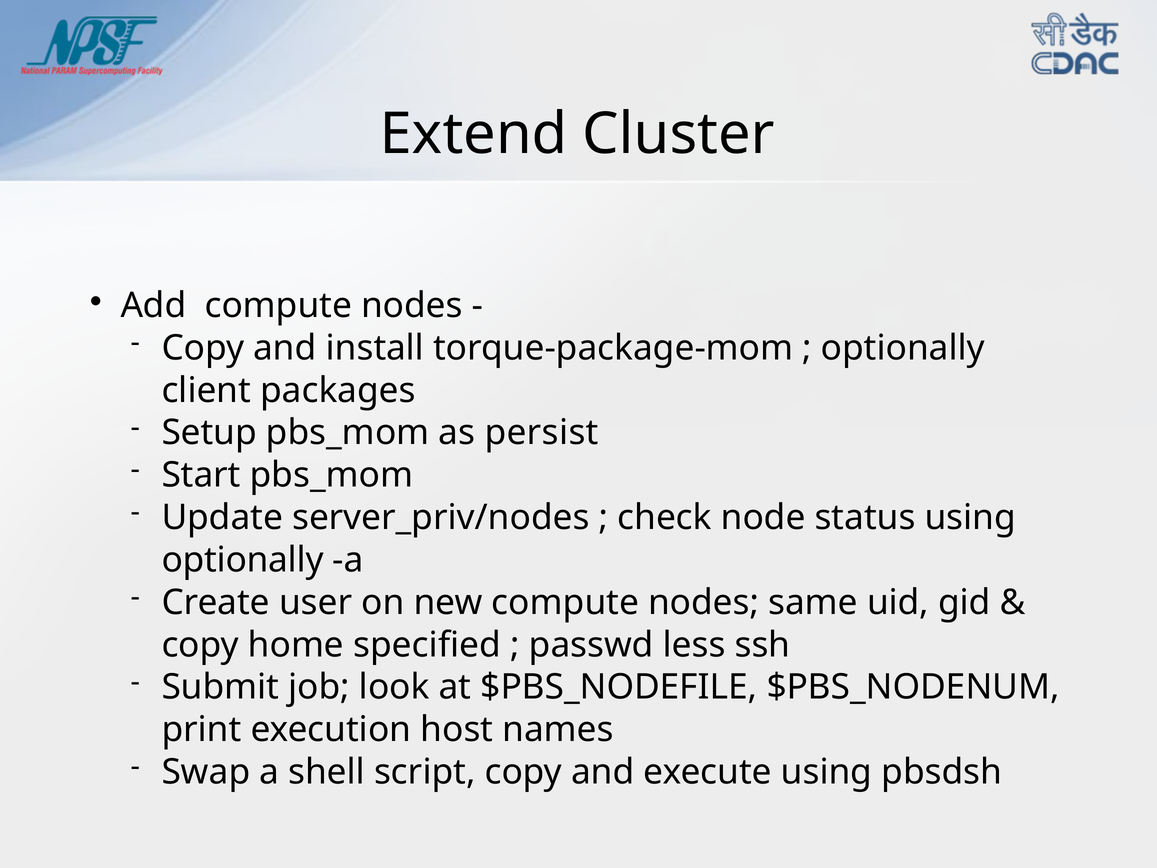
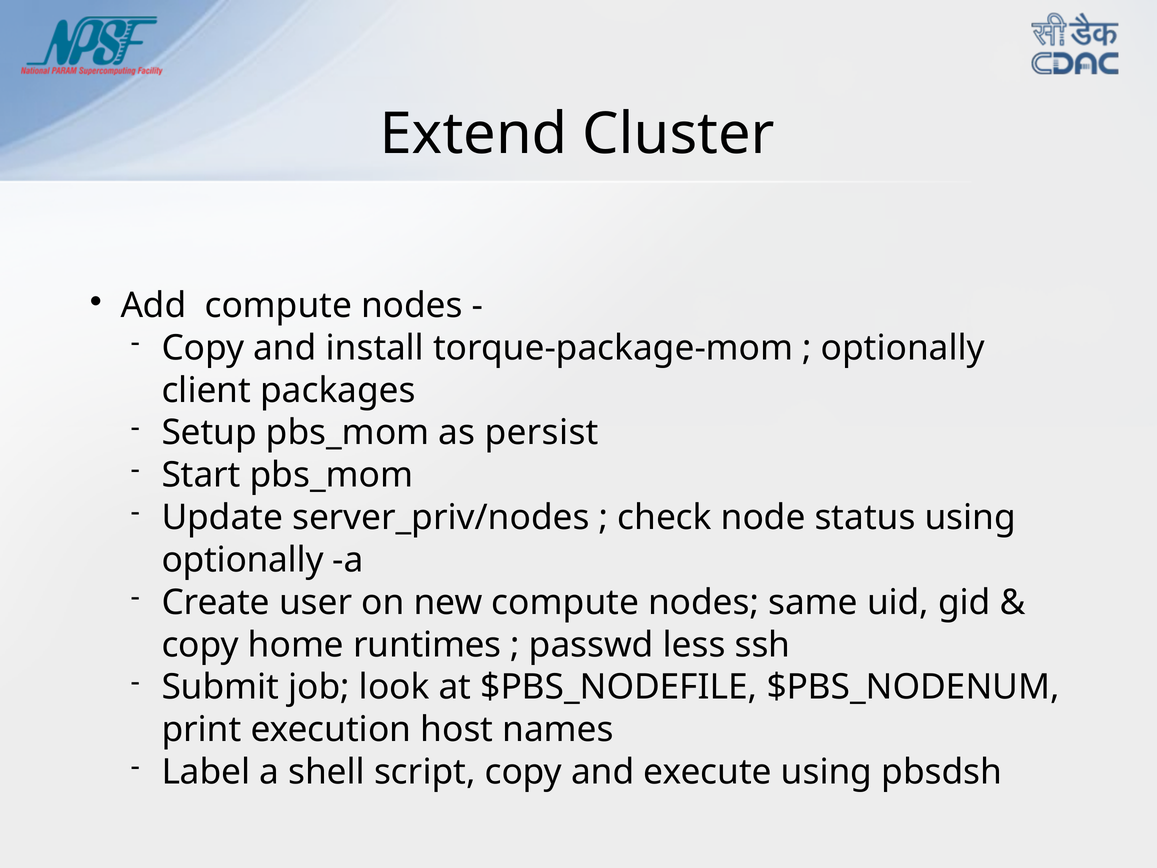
specified: specified -> runtimes (427, 645)
Swap: Swap -> Label (206, 772)
